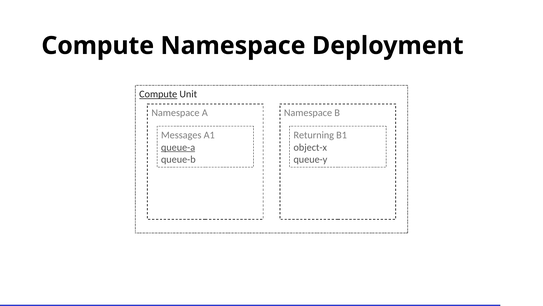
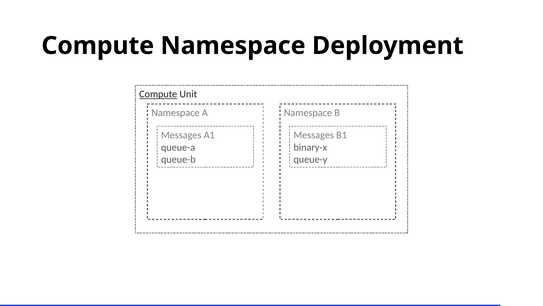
Returning: Returning -> Messages (314, 135)
queue-a underline: present -> none (178, 147)
object-x: object-x -> binary-x (310, 147)
